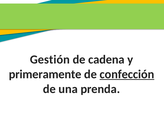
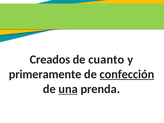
Gestión: Gestión -> Creados (50, 60)
cadena: cadena -> cuanto (106, 60)
una underline: none -> present (68, 89)
